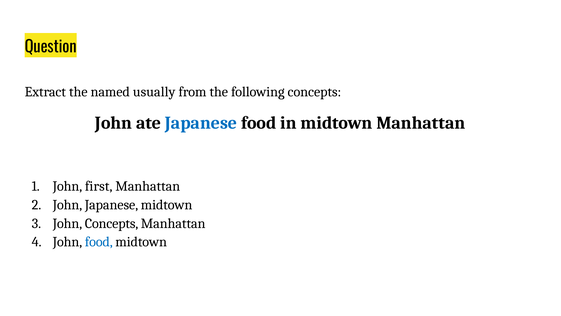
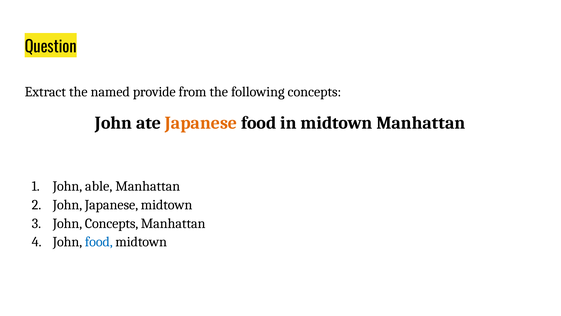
usually: usually -> provide (154, 92)
Japanese colour: blue -> orange (201, 123)
first: first -> able (99, 186)
